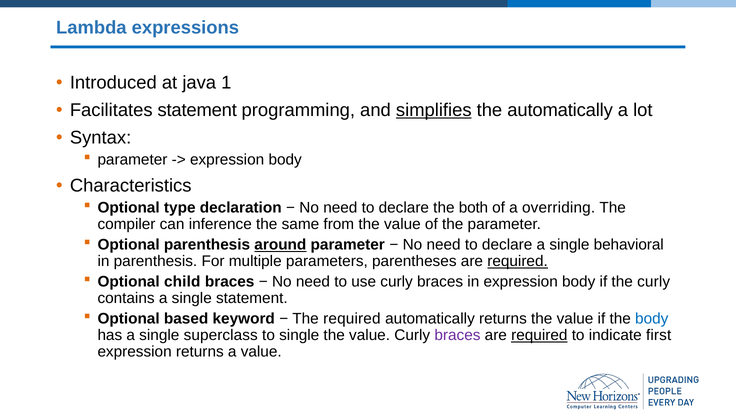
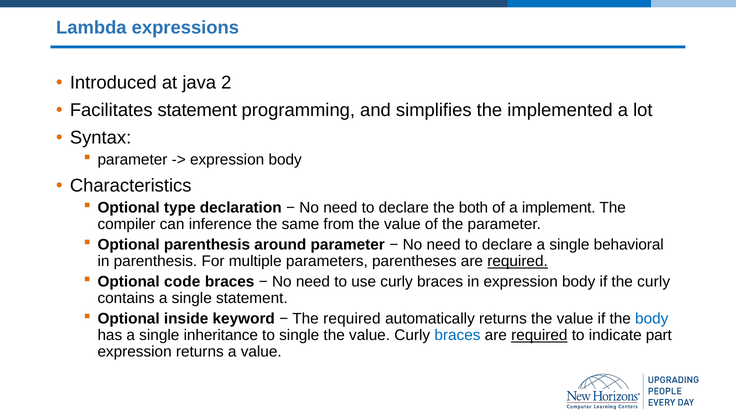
1: 1 -> 2 (226, 83)
simplifies underline: present -> none (434, 110)
the automatically: automatically -> implemented (560, 110)
overriding: overriding -> implement (559, 208)
around underline: present -> none (280, 245)
child: child -> code (182, 282)
based: based -> inside (186, 319)
superclass: superclass -> inheritance (221, 335)
braces colour: purple -> blue (457, 335)
first: first -> part (659, 335)
